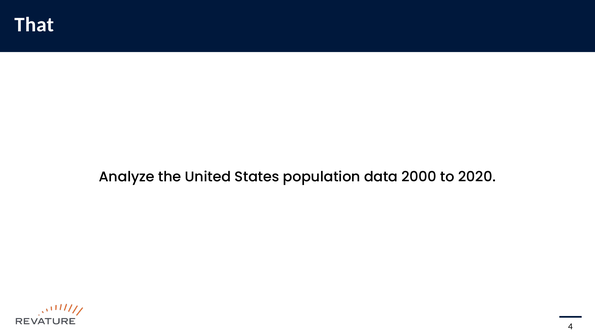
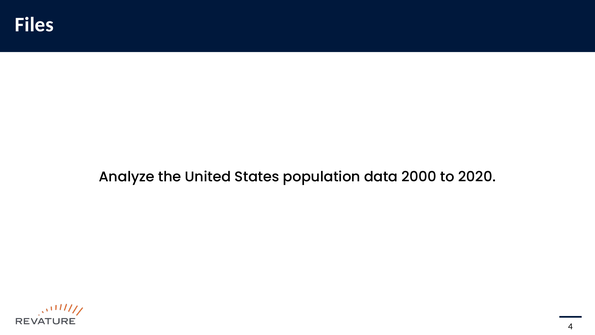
That: That -> Files (34, 25)
